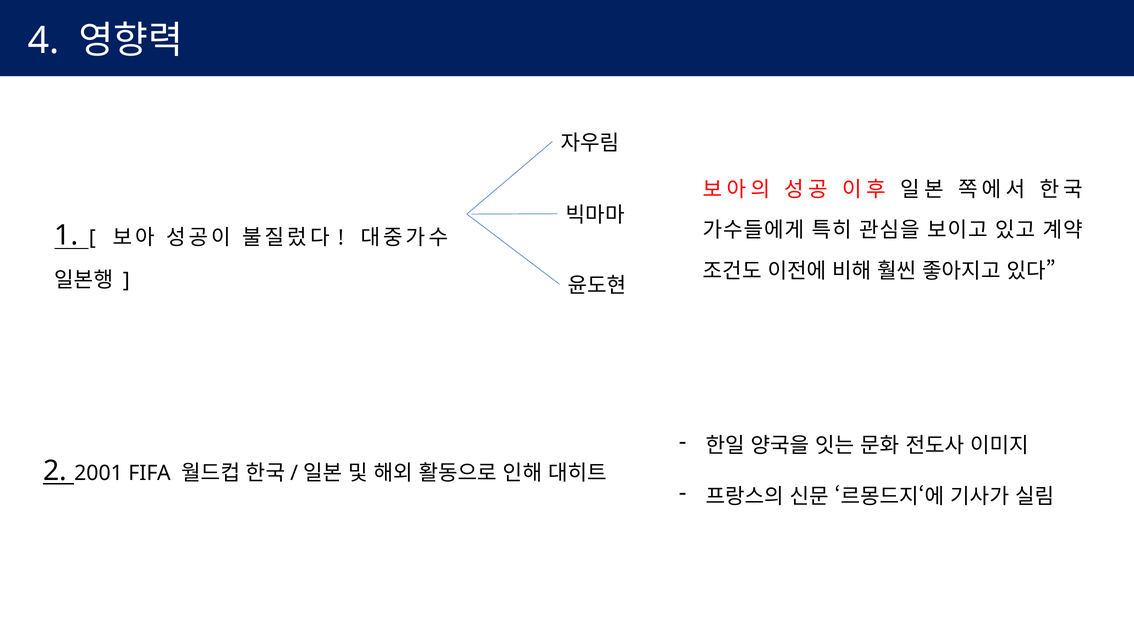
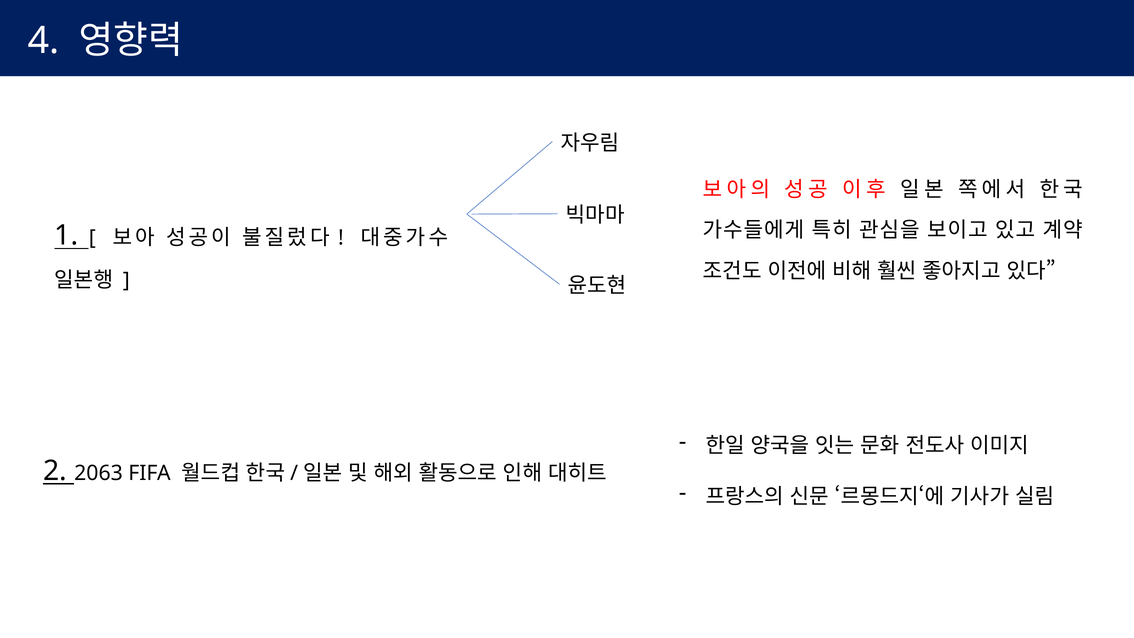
2001: 2001 -> 2063 (99, 473)
